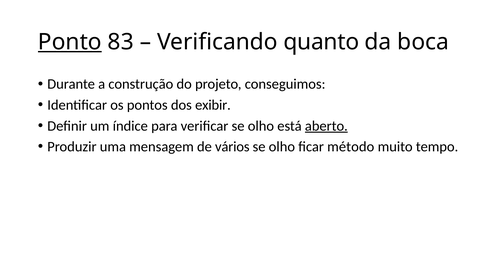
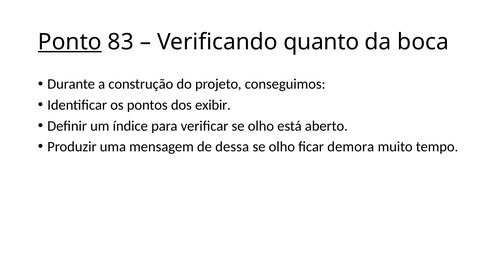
aberto underline: present -> none (326, 126)
vários: vários -> dessa (232, 147)
método: método -> demora (351, 147)
